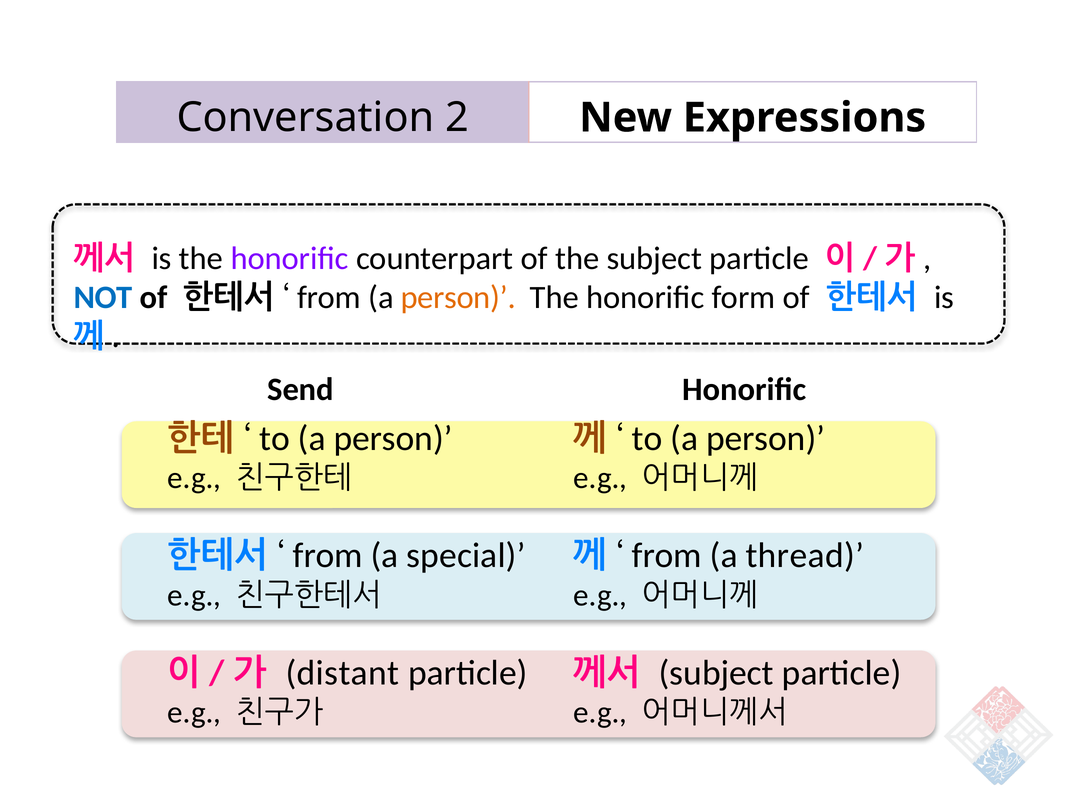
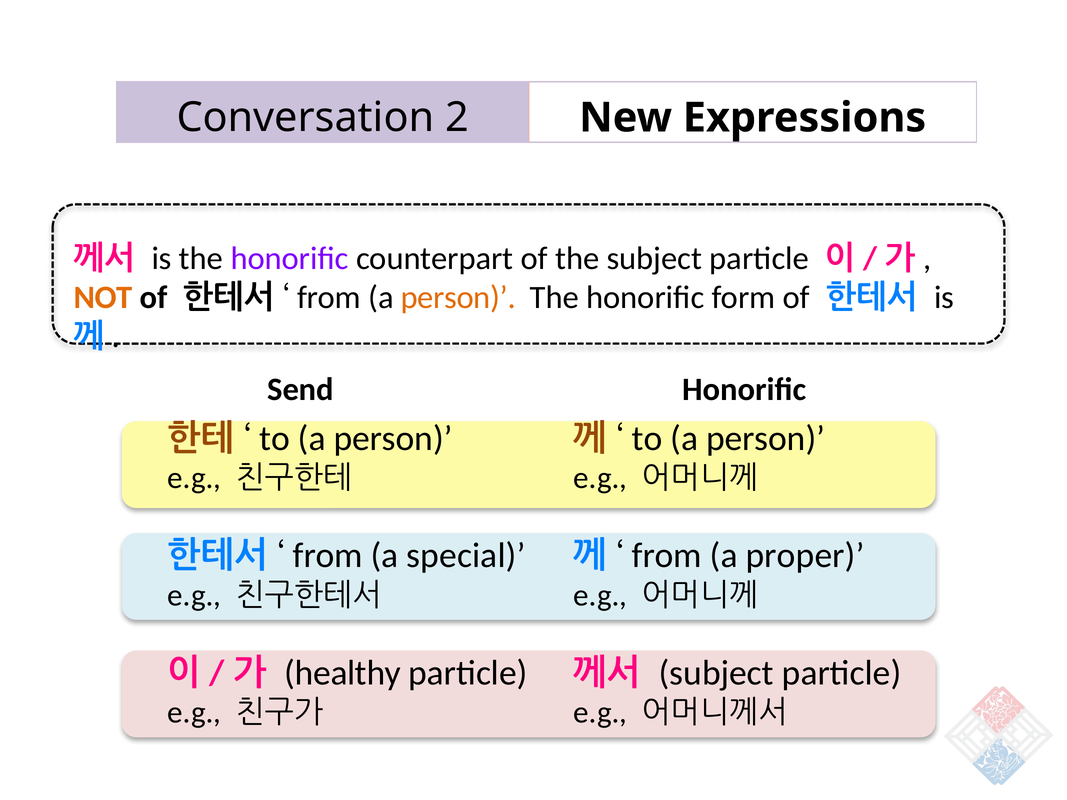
NOT colour: blue -> orange (103, 298)
thread: thread -> proper (805, 556)
distant: distant -> healthy (343, 673)
